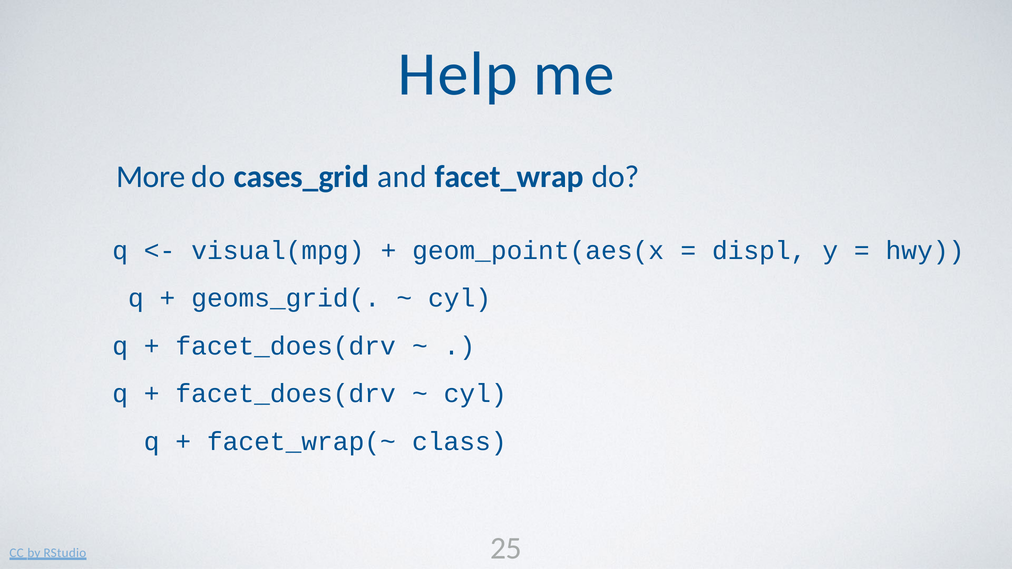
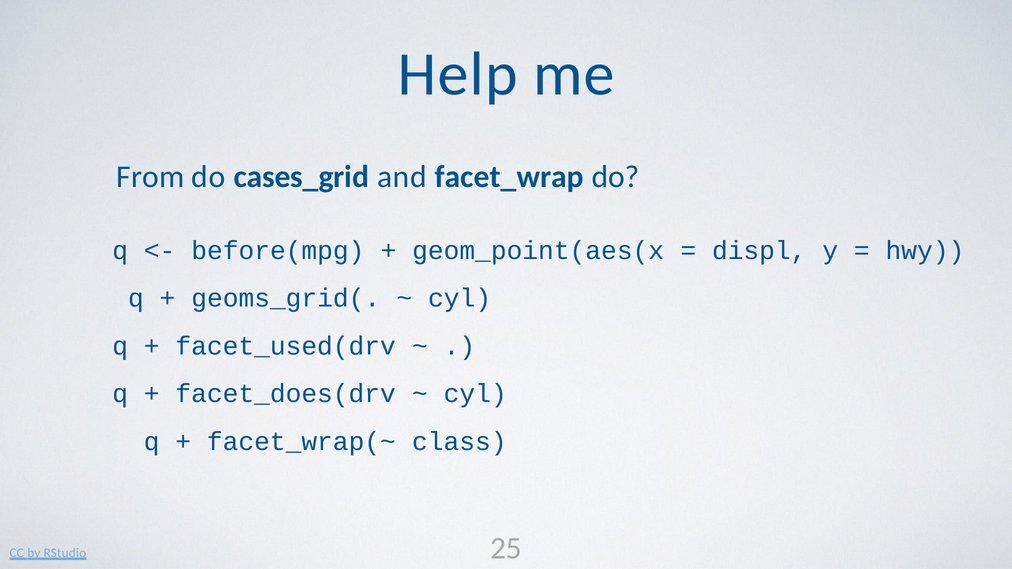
More: More -> From (151, 177)
visual(mpg: visual(mpg -> before(mpg (278, 251)
facet_does(drv: facet_does(drv -> facet_used(drv (286, 346)
